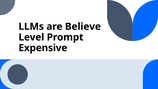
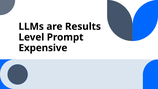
Believe: Believe -> Results (83, 27)
